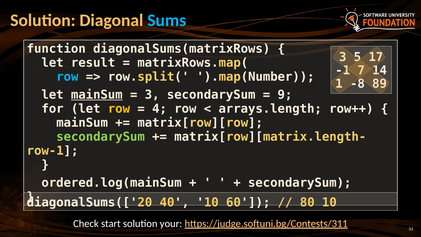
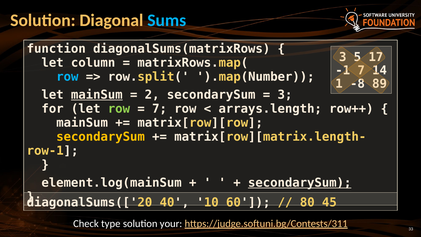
result: result -> column (93, 63)
3: 3 -> 2 (152, 95)
9: 9 -> 3 (285, 95)
row colour: yellow -> light green (119, 109)
4: 4 -> 7 (160, 109)
secondarySum colour: light green -> yellow (101, 137)
ordered.log(mainSum: ordered.log(mainSum -> element.log(mainSum (112, 183)
secondarySum underline: none -> present (300, 183)
80 10: 10 -> 45 (329, 202)
start: start -> type (111, 223)
